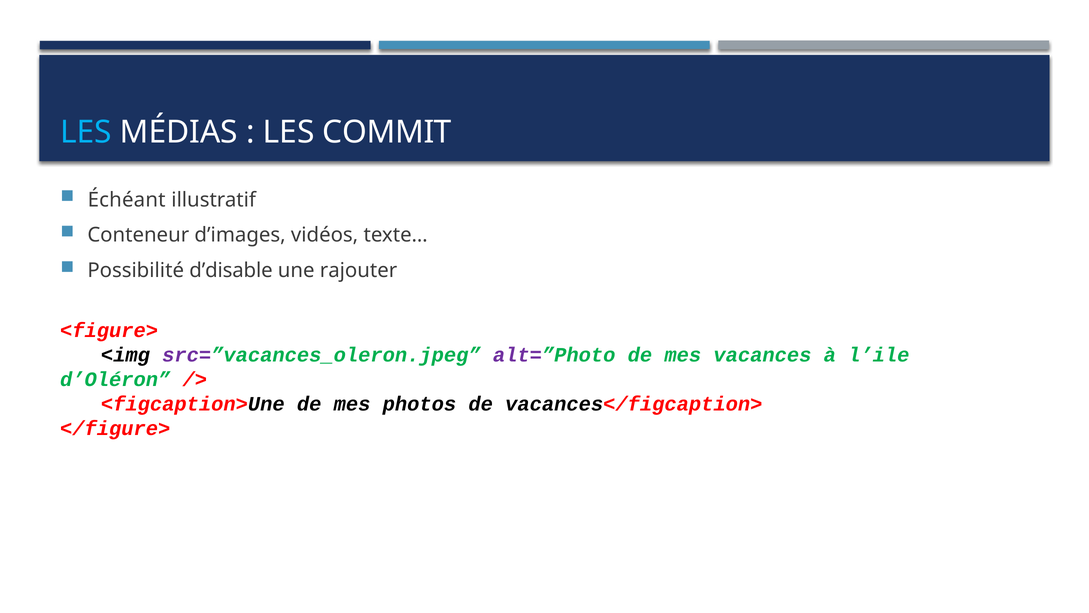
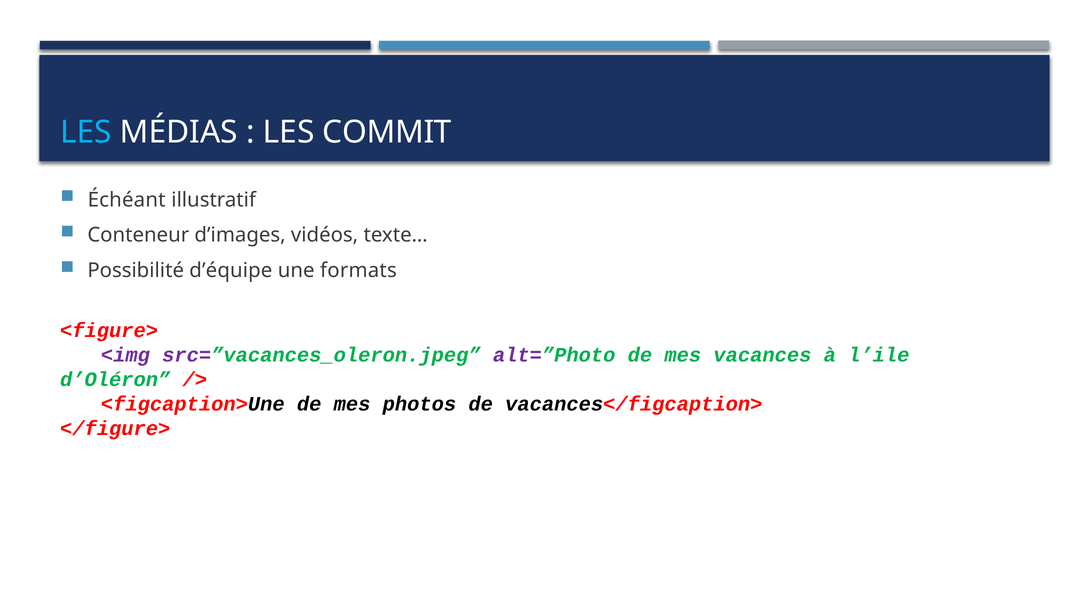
d’disable: d’disable -> d’équipe (231, 270)
rajouter: rajouter -> formats (358, 270)
<img colour: black -> purple (125, 355)
